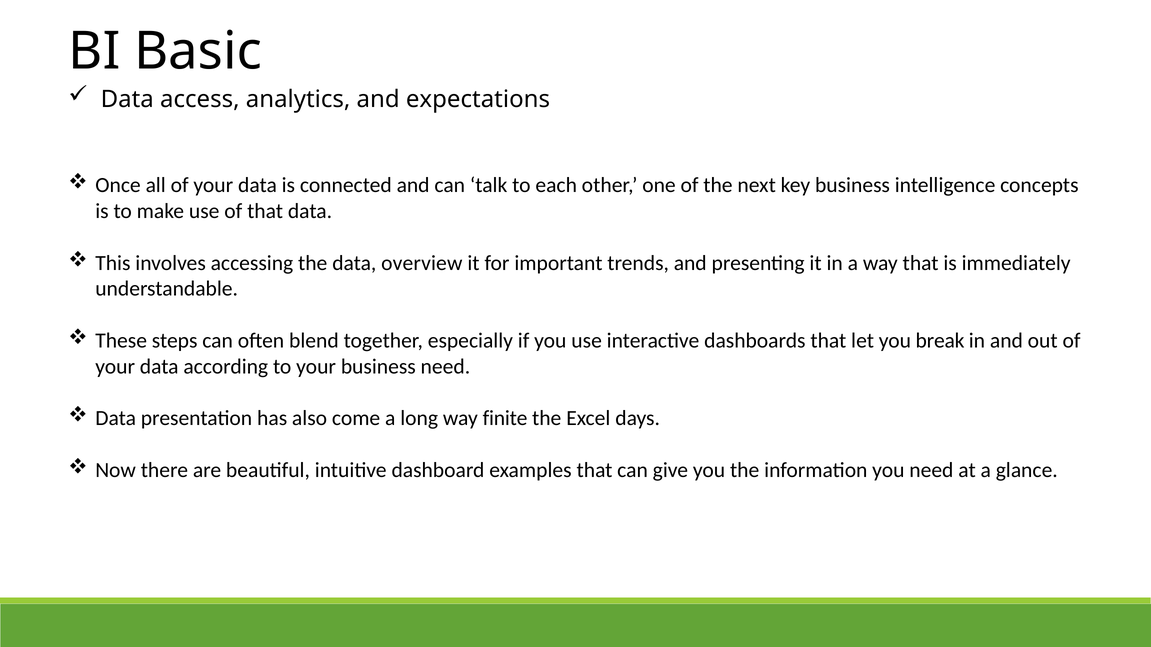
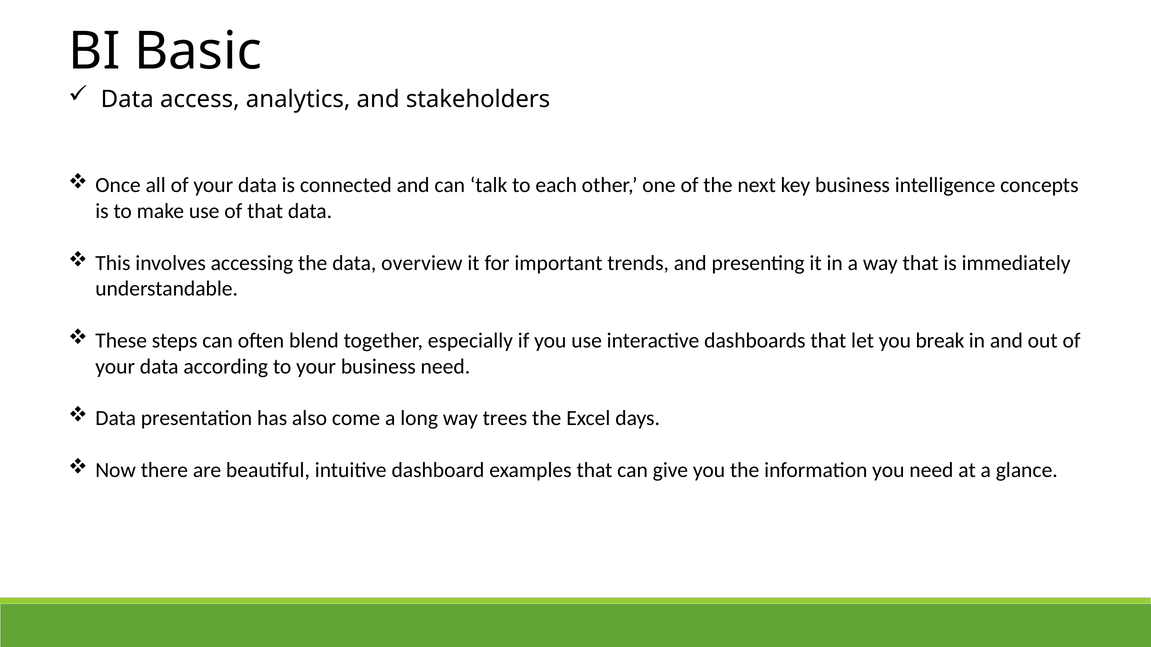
expectations: expectations -> stakeholders (478, 100)
finite: finite -> trees (505, 418)
